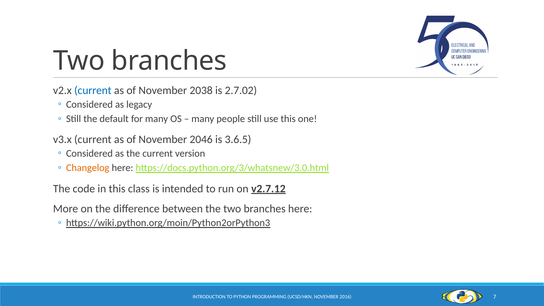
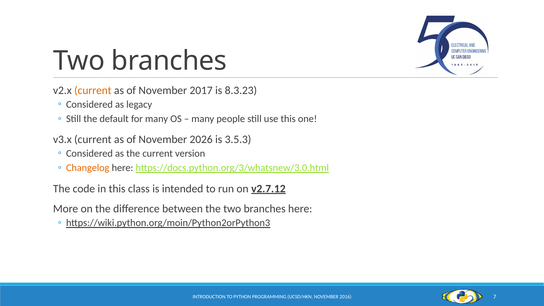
current colour: blue -> orange (93, 90)
2038: 2038 -> 2017 (201, 90)
2.7.02: 2.7.02 -> 8.3.23 (241, 90)
2046: 2046 -> 2026 (201, 139)
3.6.5: 3.6.5 -> 3.5.3 (238, 139)
